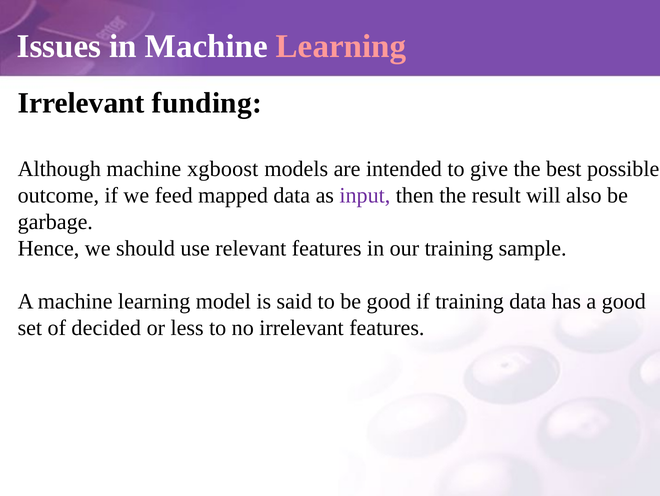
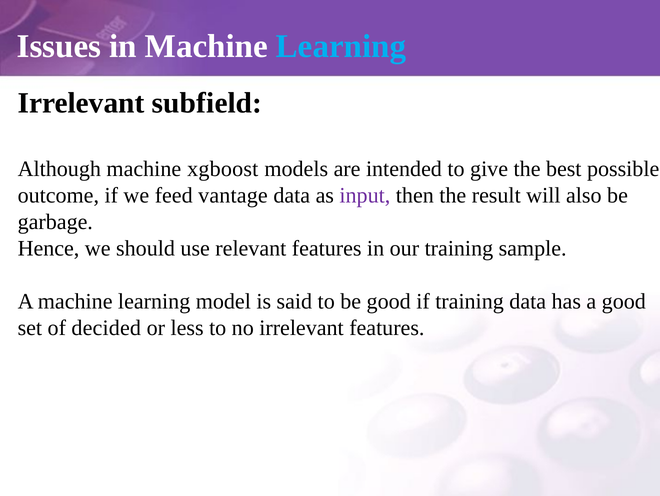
Learning colour: pink -> light blue (341, 46)
funding: funding -> subfield (207, 103)
mapped: mapped -> vantage (233, 195)
